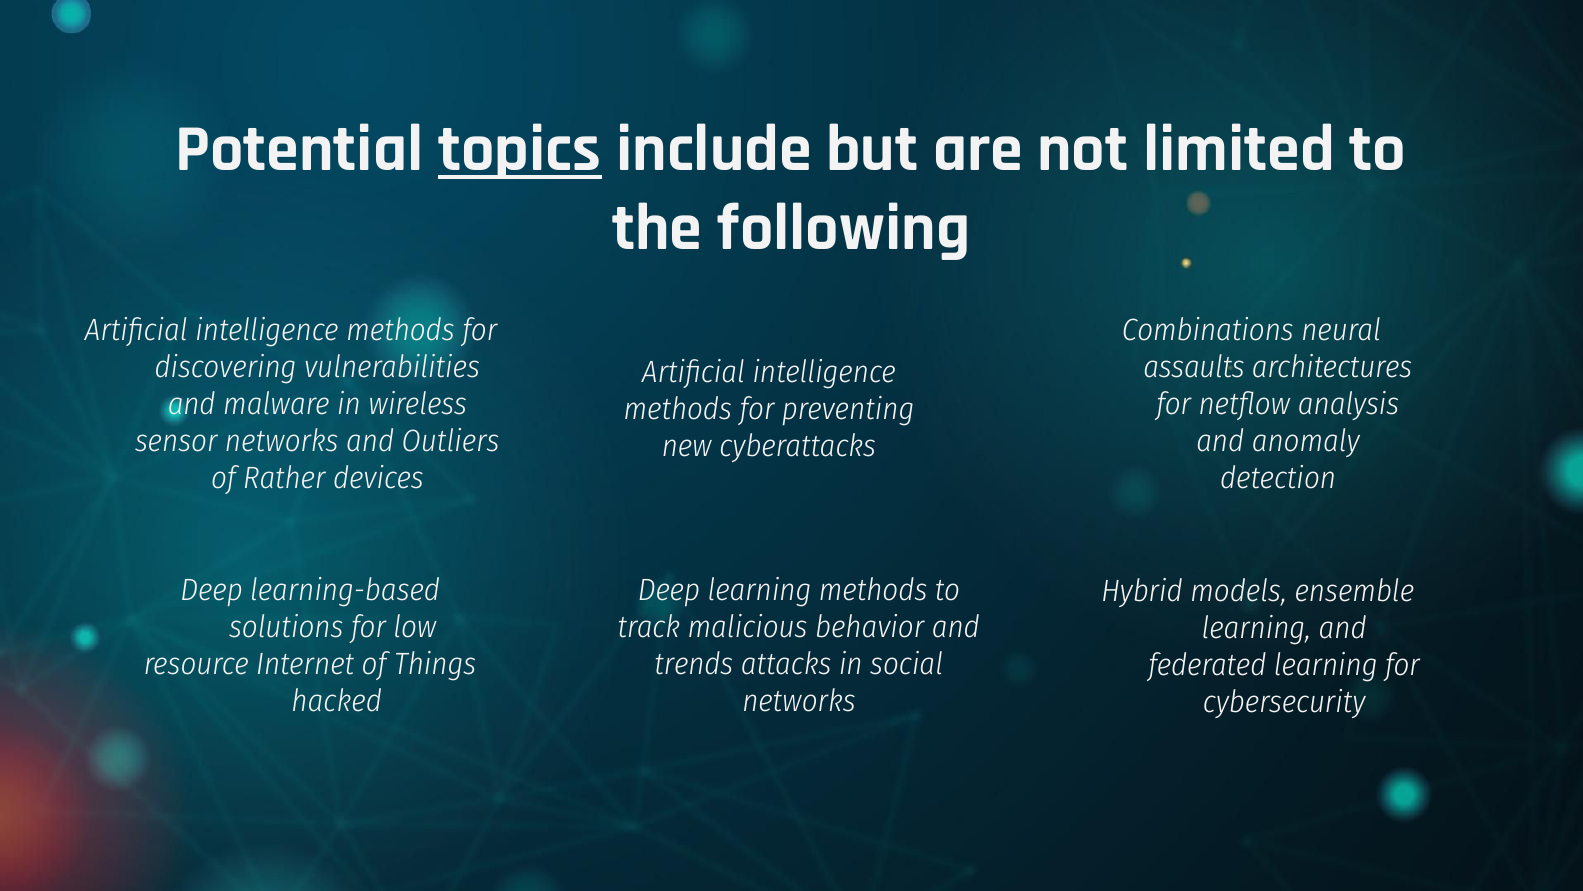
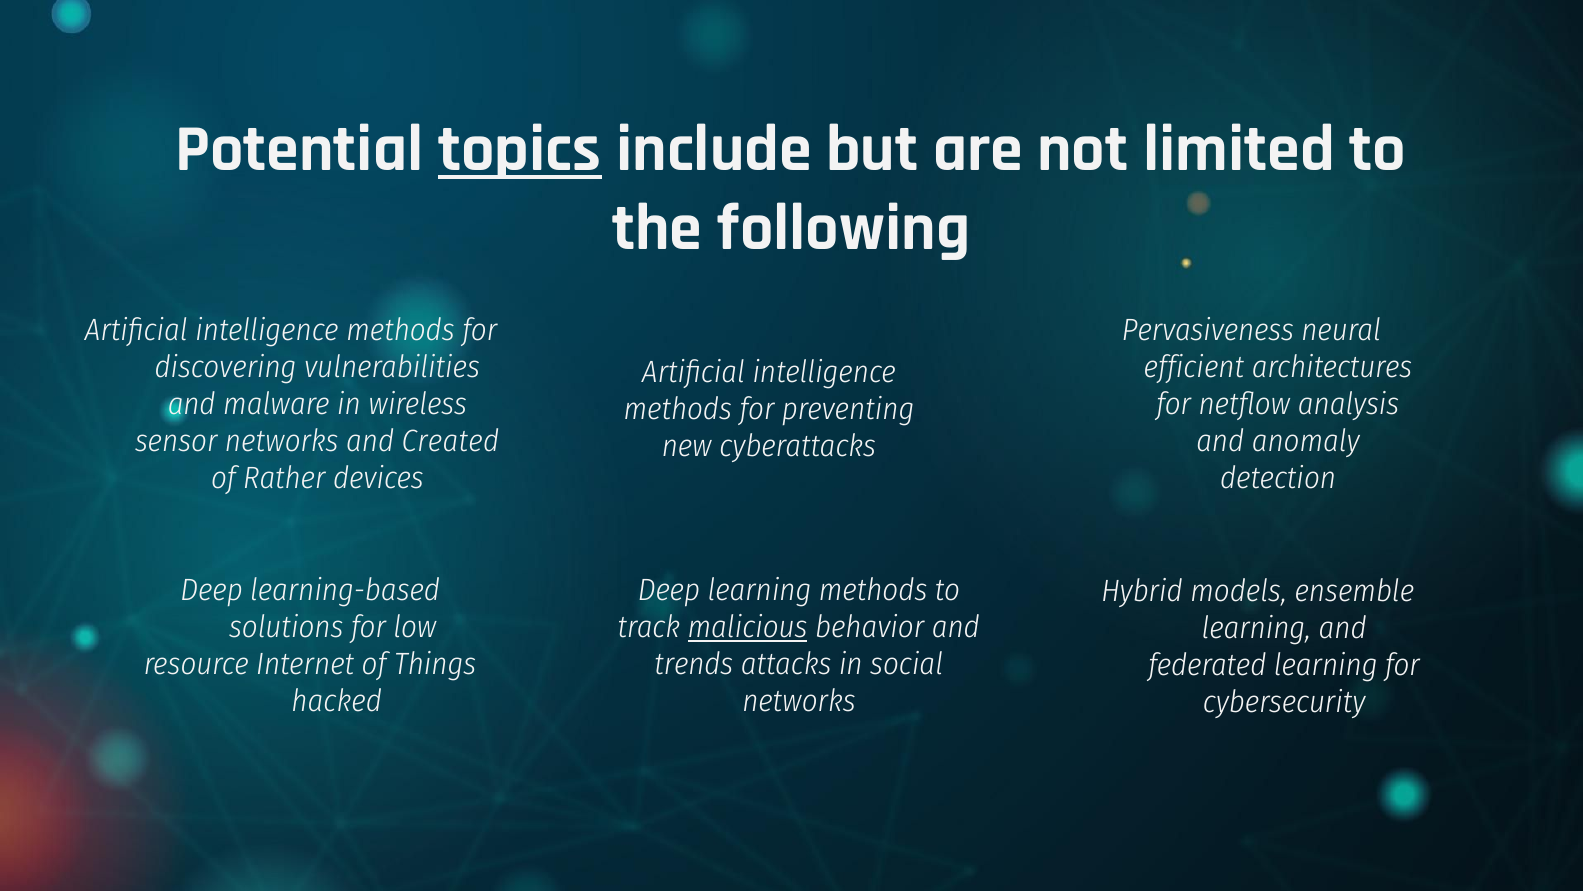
Combinations: Combinations -> Pervasiveness (1208, 331)
assaults: assaults -> efficient (1194, 368)
Outliers: Outliers -> Created (450, 441)
malicious underline: none -> present (748, 627)
